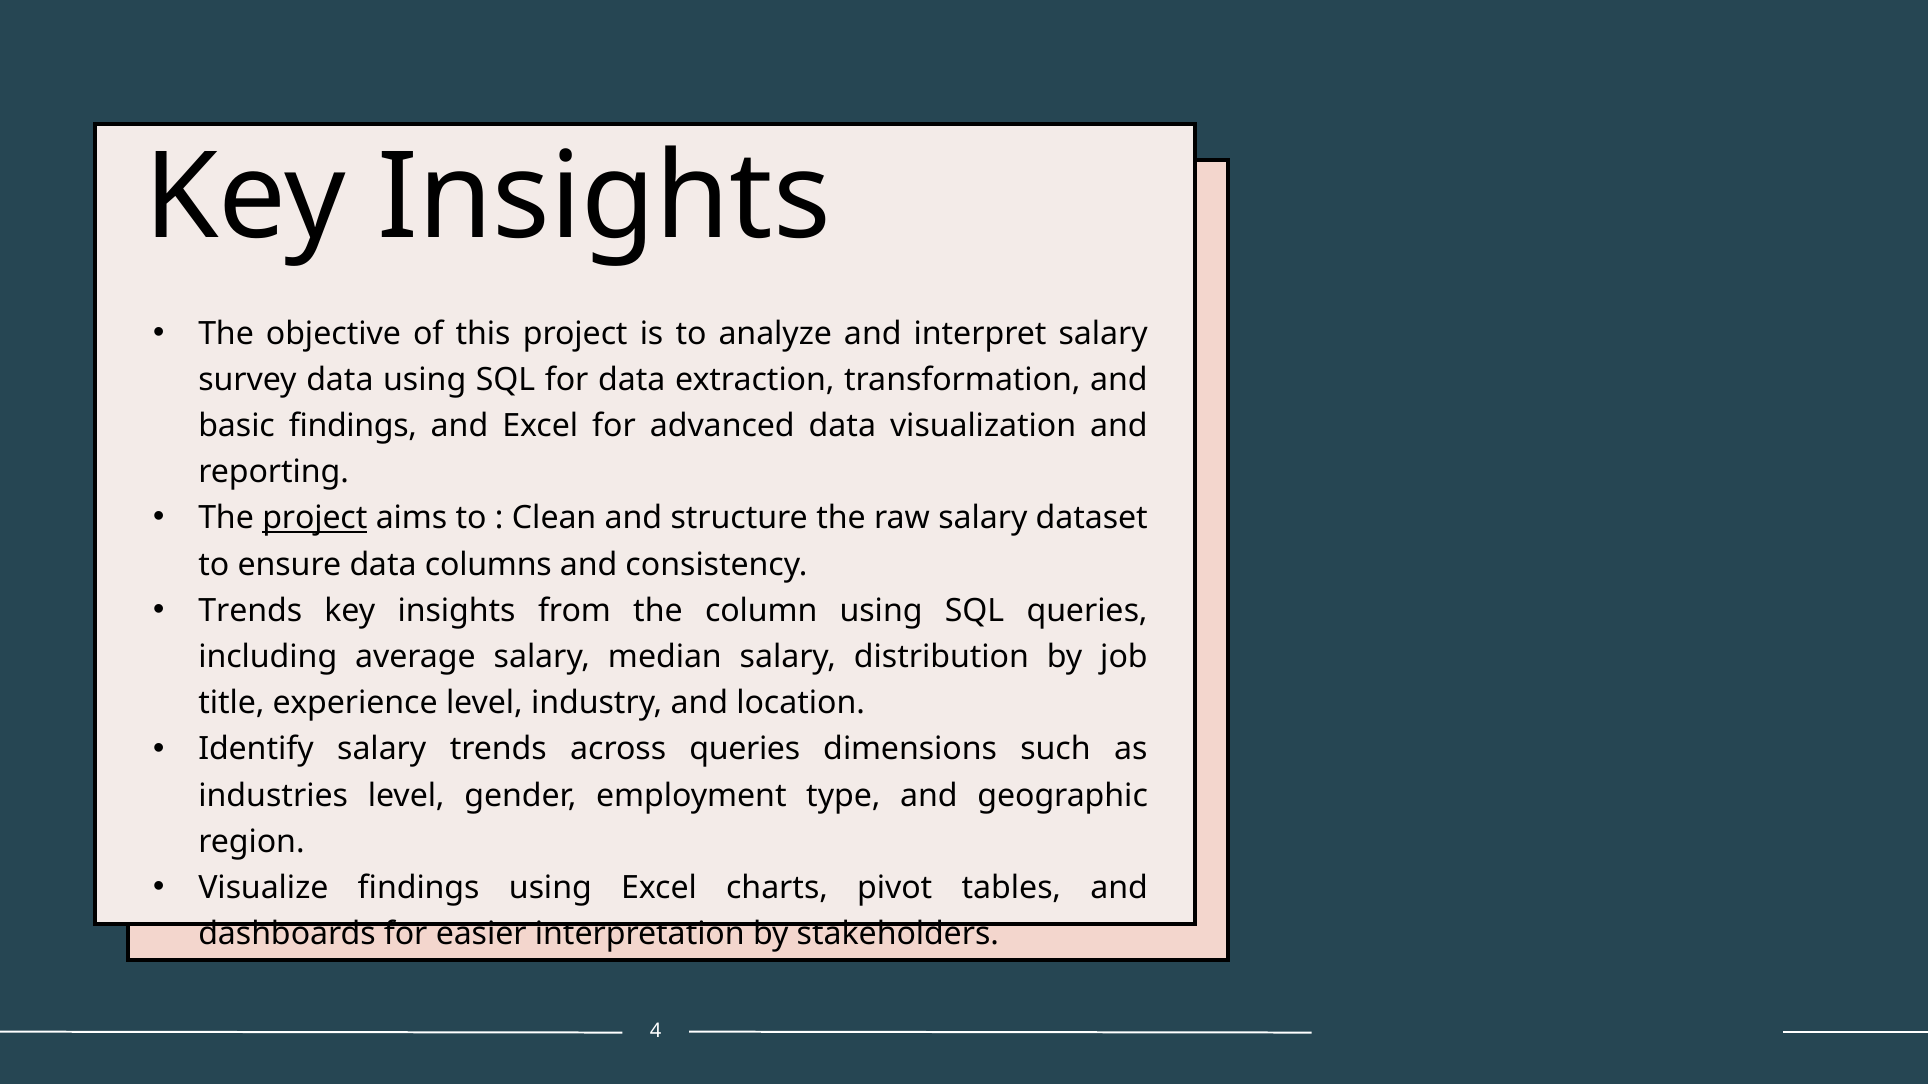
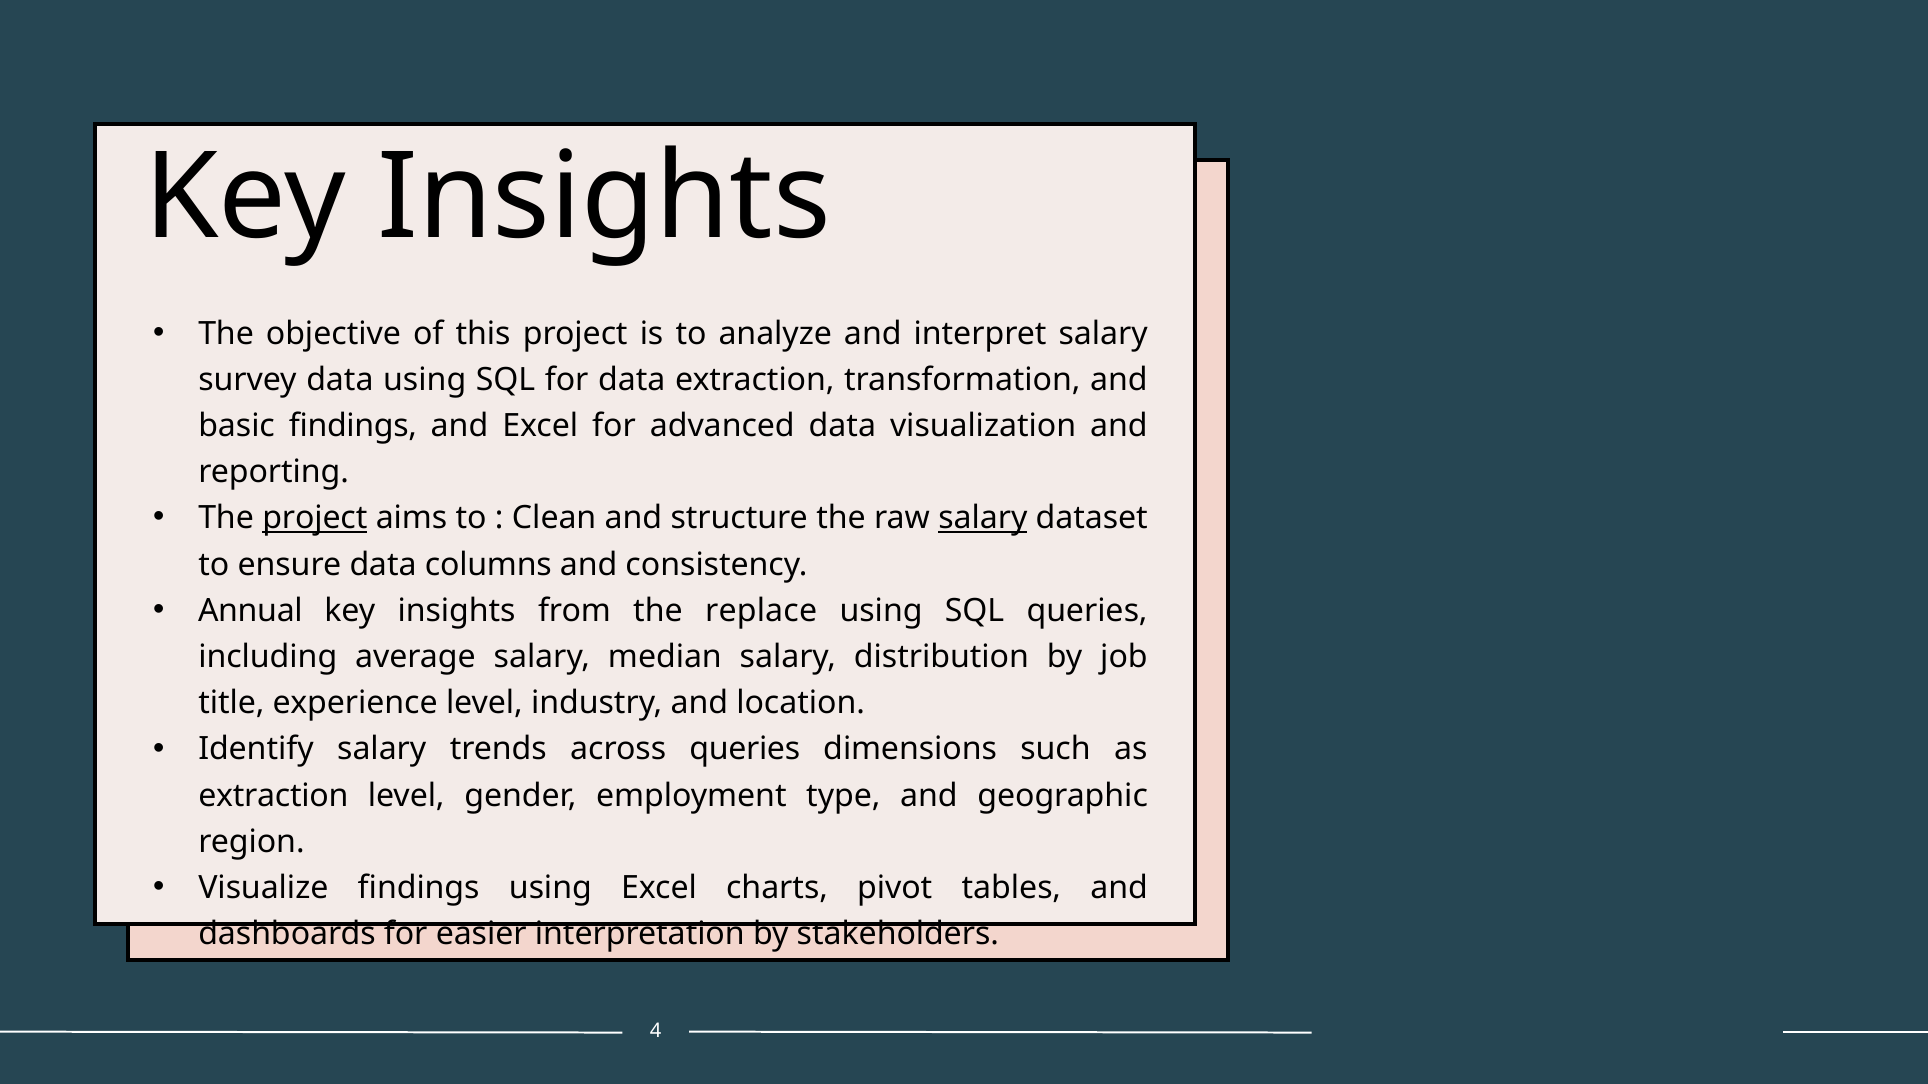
salary underline: none -> present (983, 518)
Trends: Trends -> Annual (250, 611)
column: column -> replace (761, 611)
industries: industries -> extraction (273, 796)
